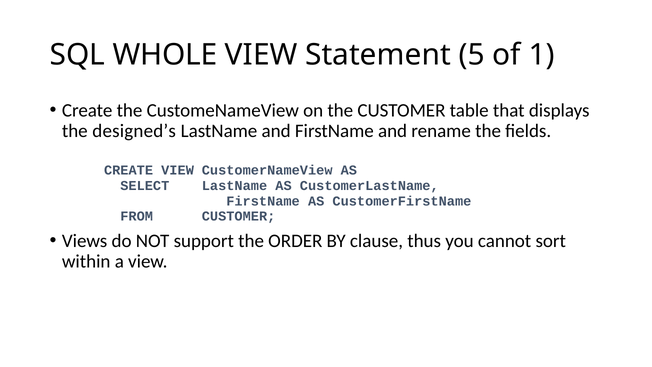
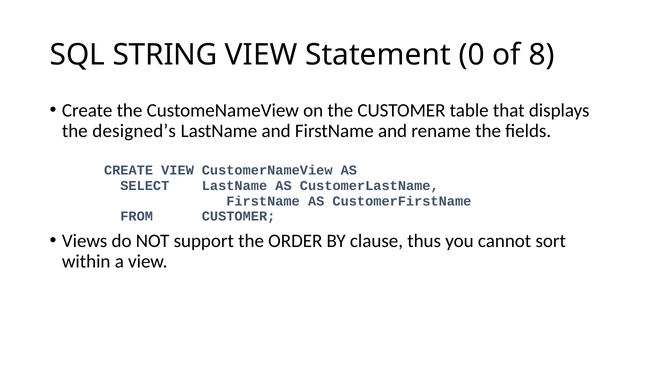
WHOLE: WHOLE -> STRING (165, 55)
5: 5 -> 0 (472, 55)
1: 1 -> 8 (542, 55)
